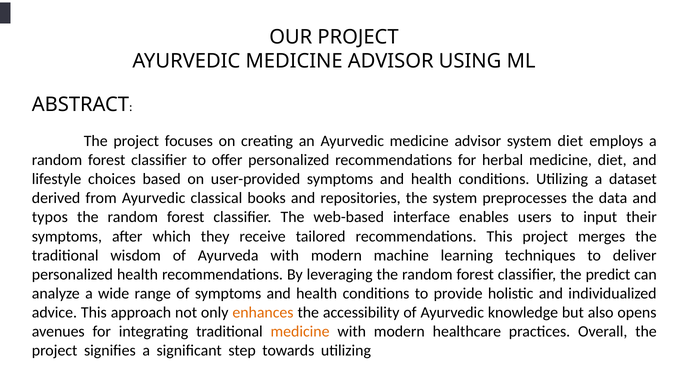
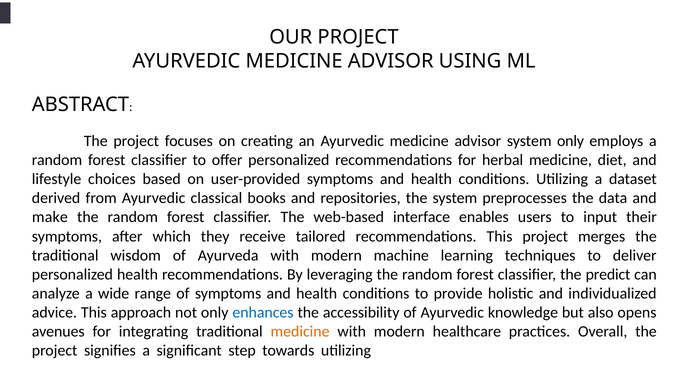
system diet: diet -> only (571, 141)
typos: typos -> make (50, 217)
enhances colour: orange -> blue (263, 313)
